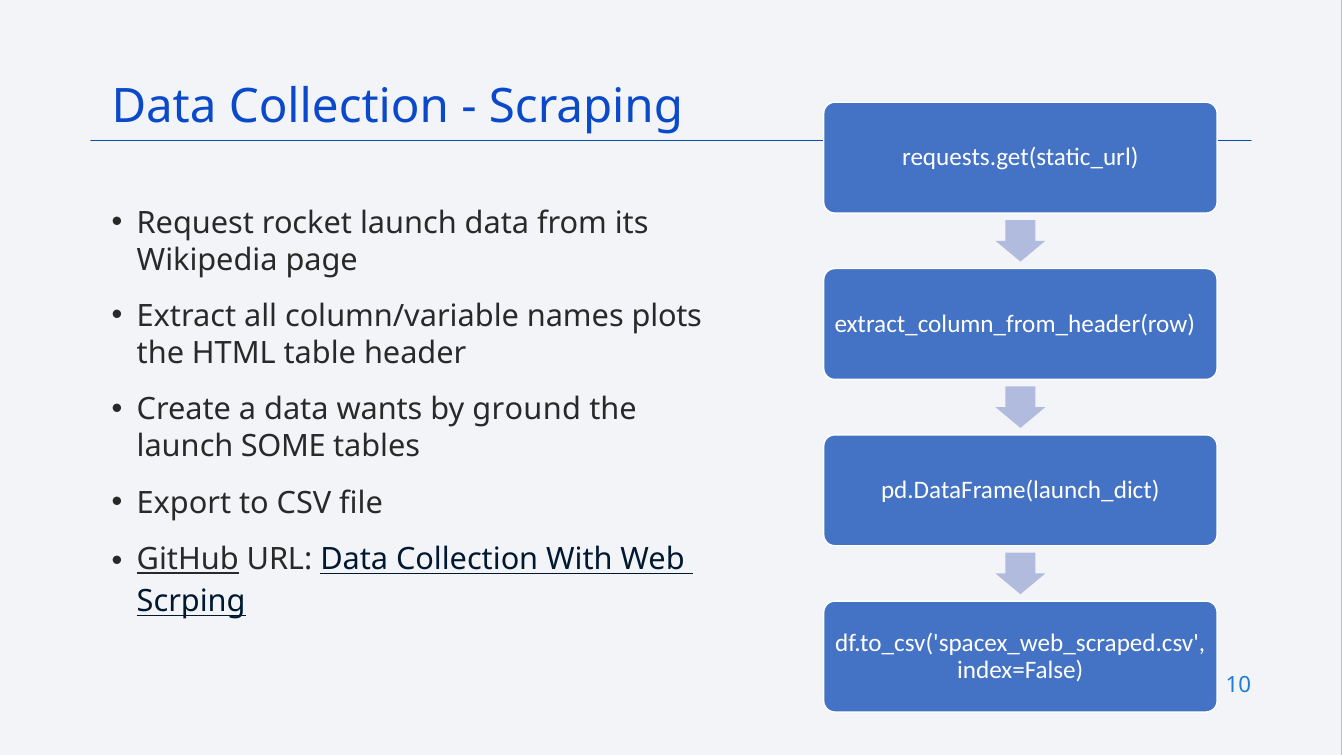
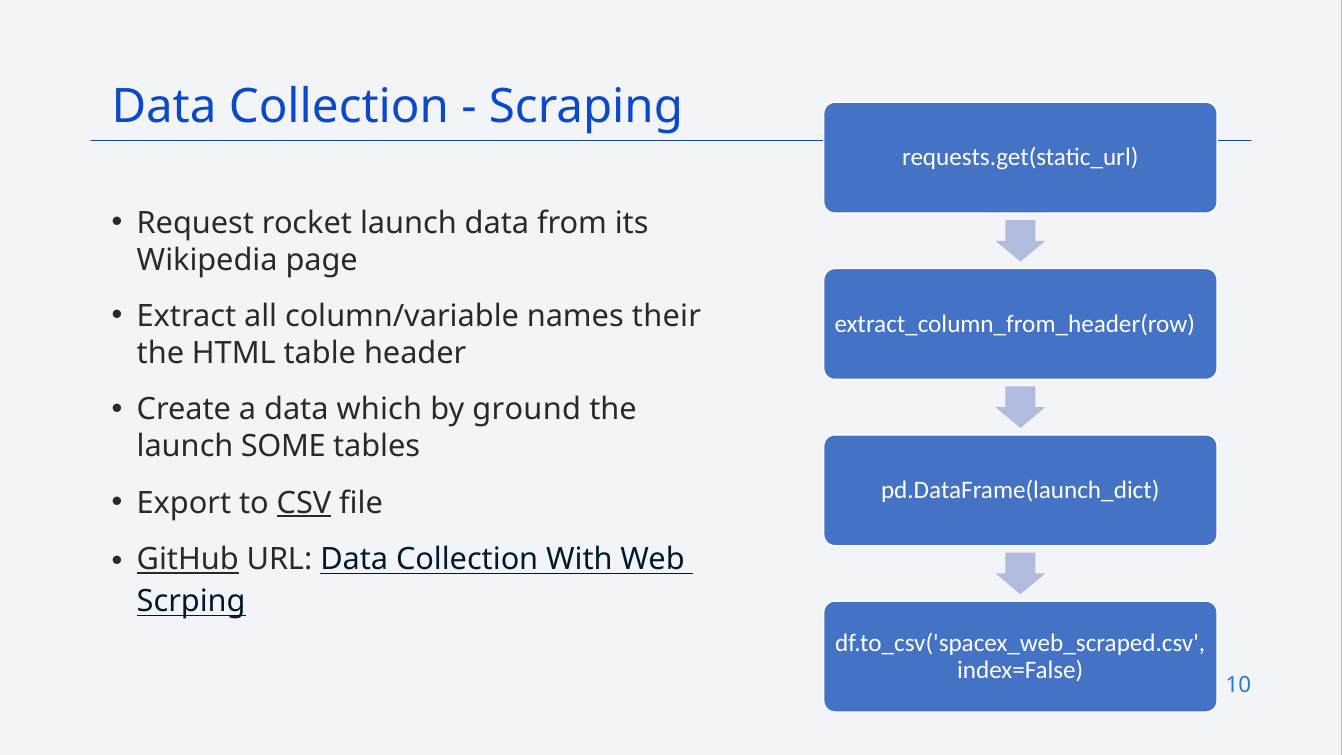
plots: plots -> their (667, 316)
wants: wants -> which (379, 410)
CSV underline: none -> present (304, 503)
